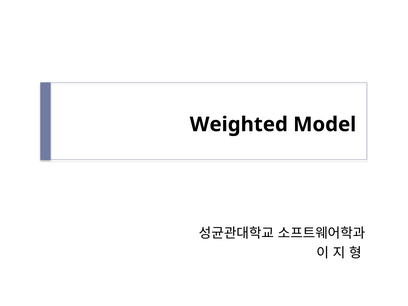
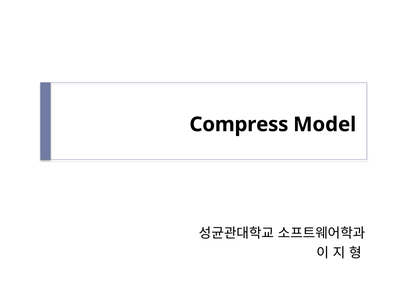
Weighted: Weighted -> Compress (239, 124)
